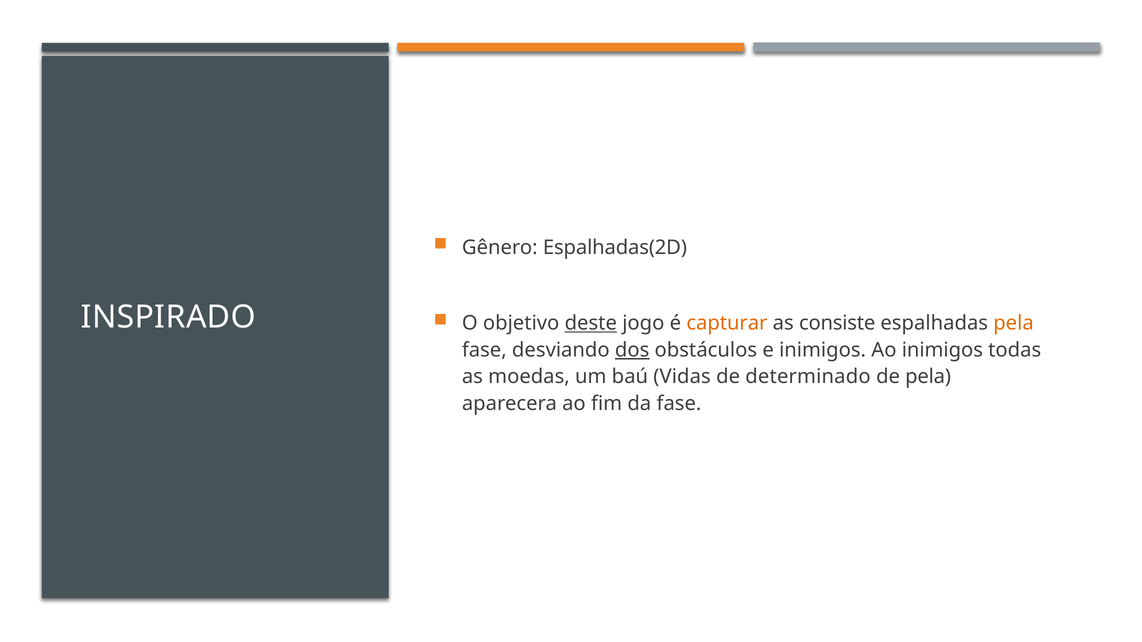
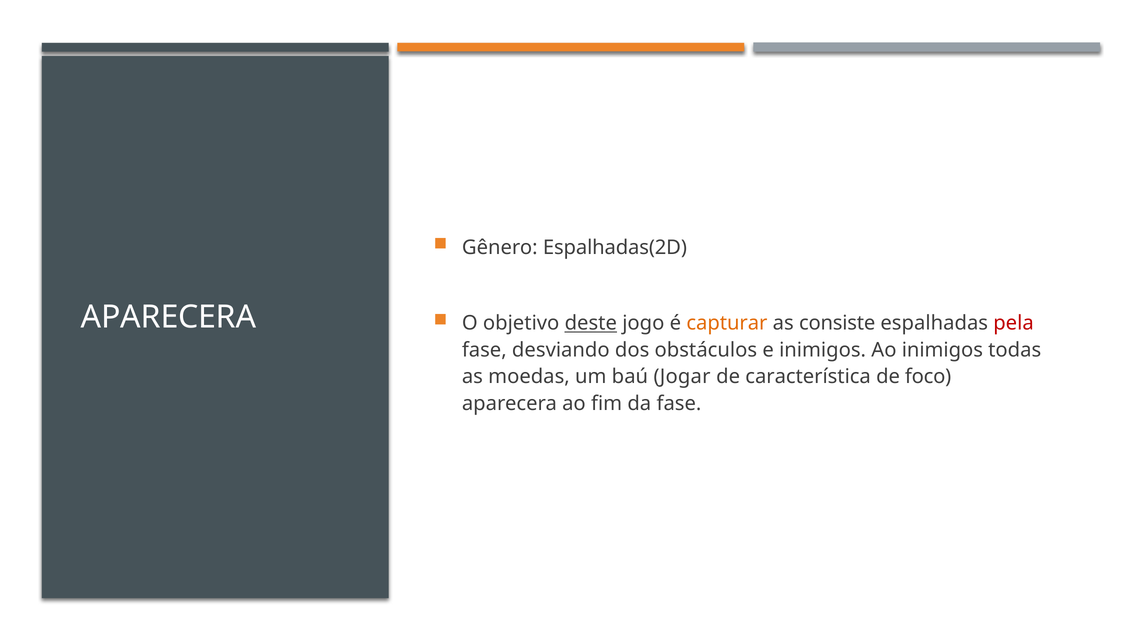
INSPIRADO: INSPIRADO -> APARECERA (169, 318)
pela colour: orange -> red (1014, 323)
dos underline: present -> none (632, 350)
Vidas: Vidas -> Jogar (682, 377)
determinado: determinado -> característica (808, 377)
de pela: pela -> foco (928, 377)
